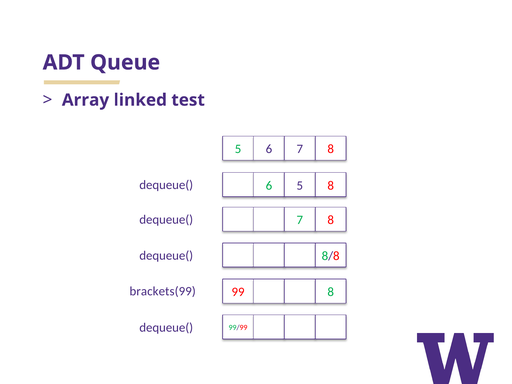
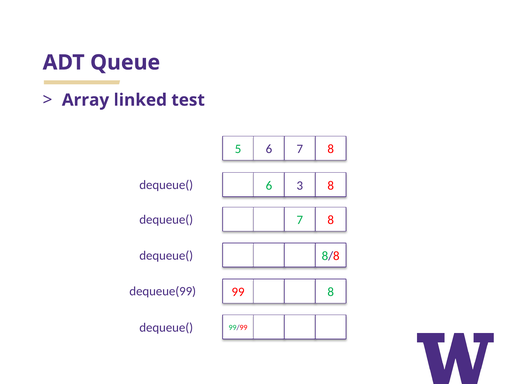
6 5: 5 -> 3 (300, 185)
brackets(99: brackets(99 -> dequeue(99 (163, 291)
